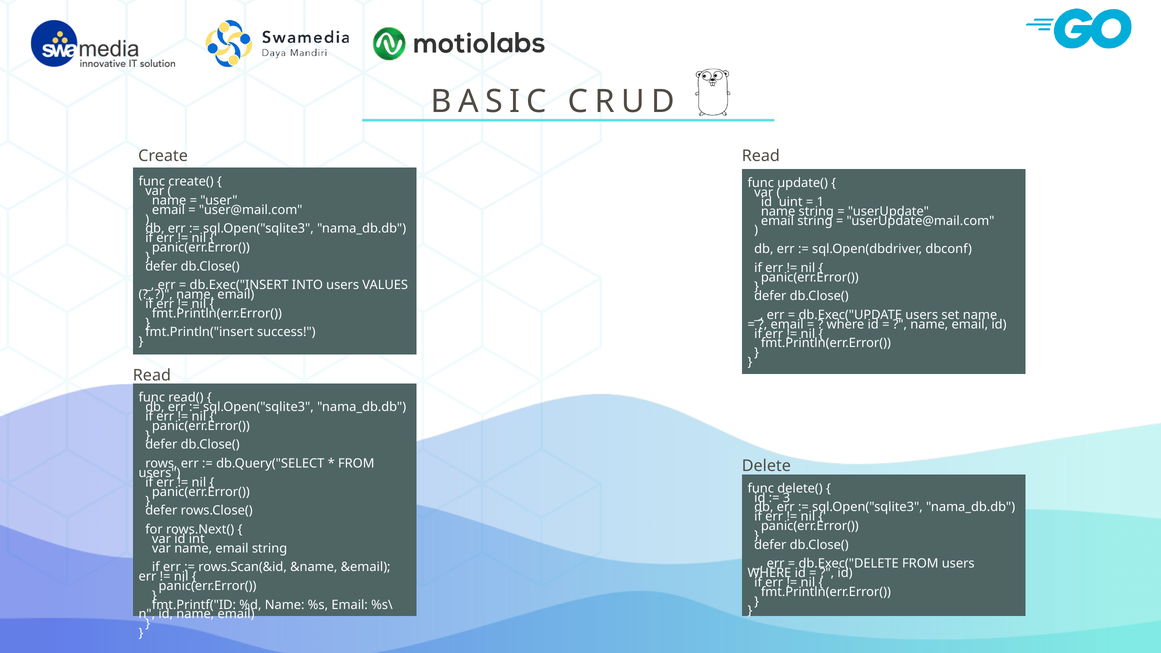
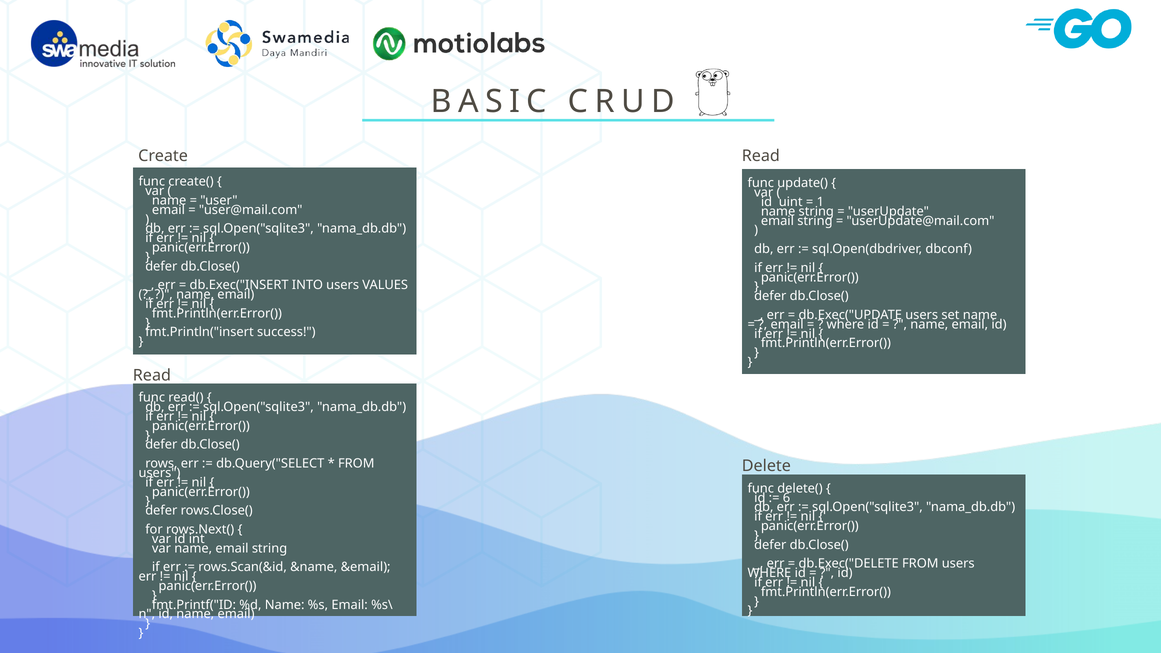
3: 3 -> 6 (787, 498)
